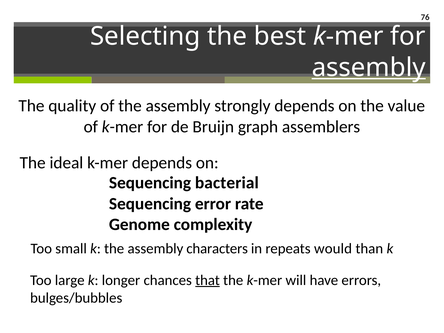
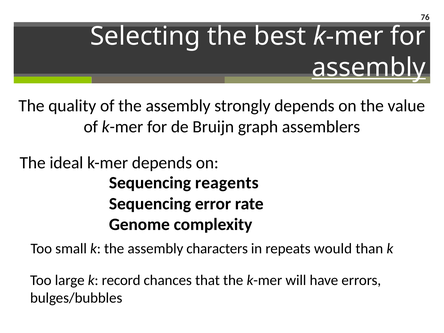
bacterial: bacterial -> reagents (227, 183)
longer: longer -> record (121, 280)
that underline: present -> none (208, 280)
